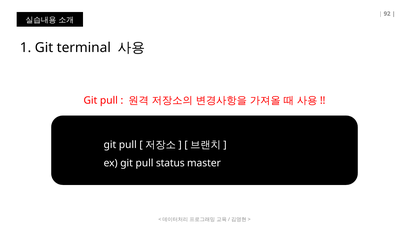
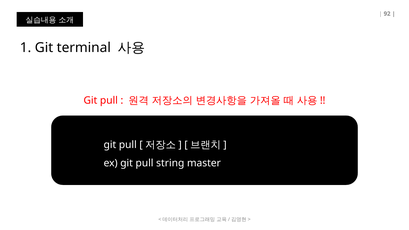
status: status -> string (170, 163)
